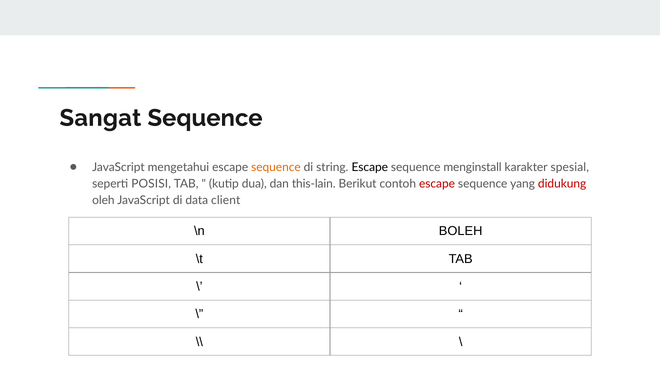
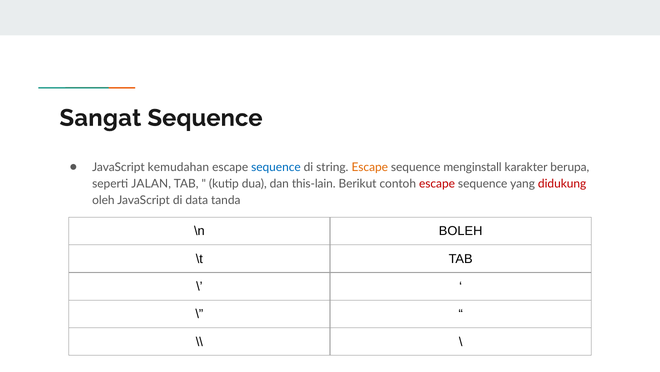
mengetahui: mengetahui -> kemudahan (178, 167)
sequence colour: orange -> blue (276, 167)
Escape colour: black -> orange (370, 167)
spesial: spesial -> berupa (570, 167)
POSISI: POSISI -> JALAN (151, 183)
client: client -> tanda (226, 200)
